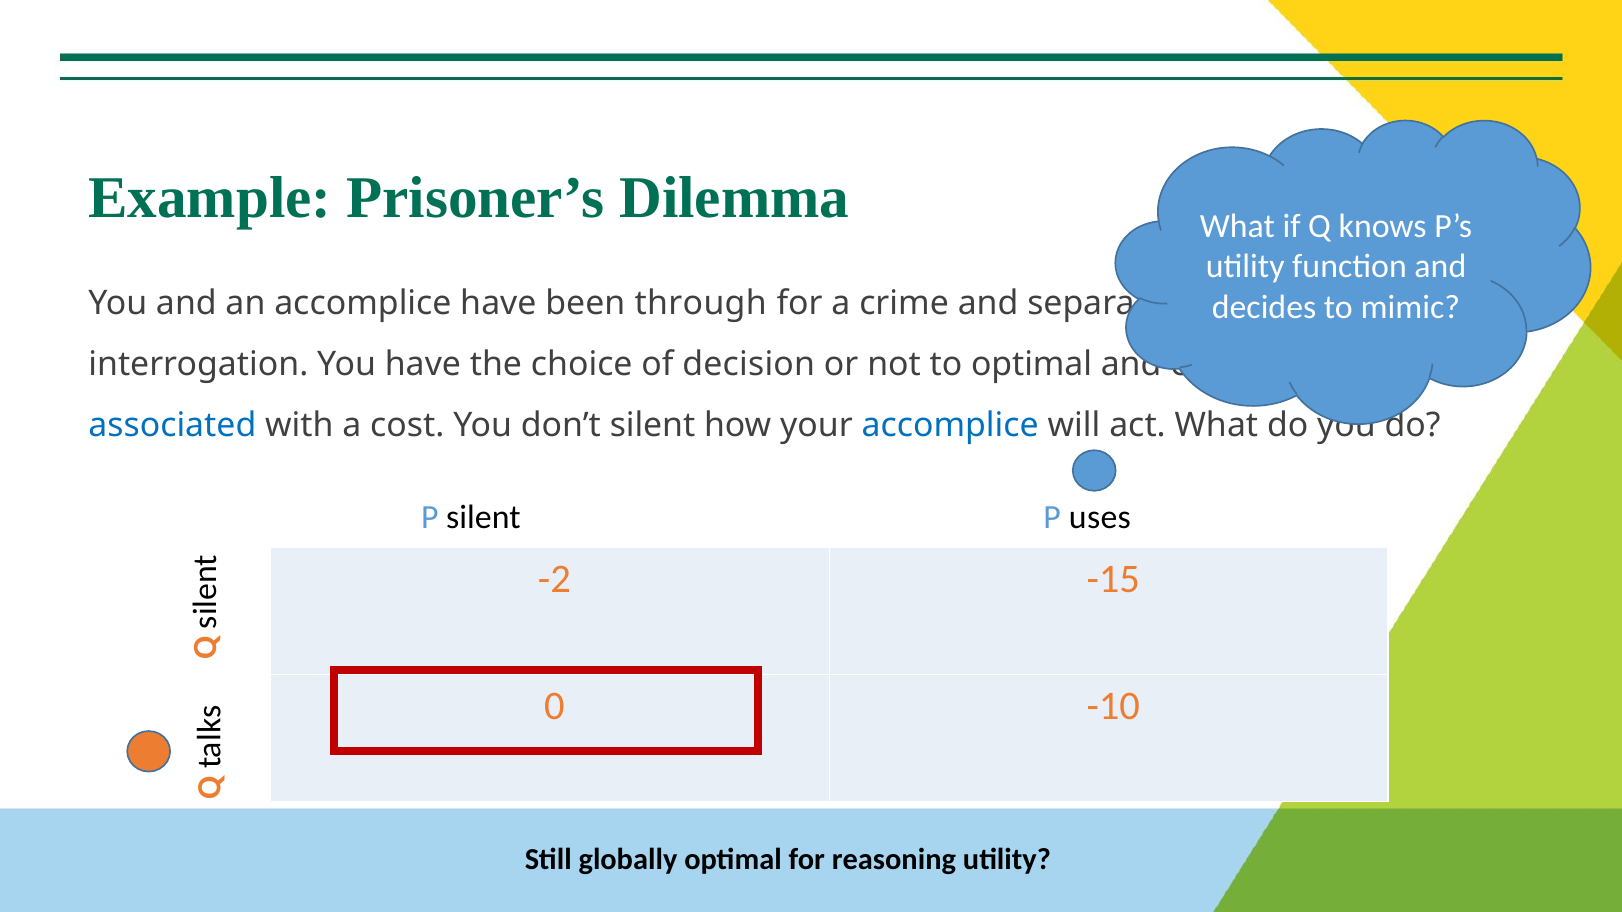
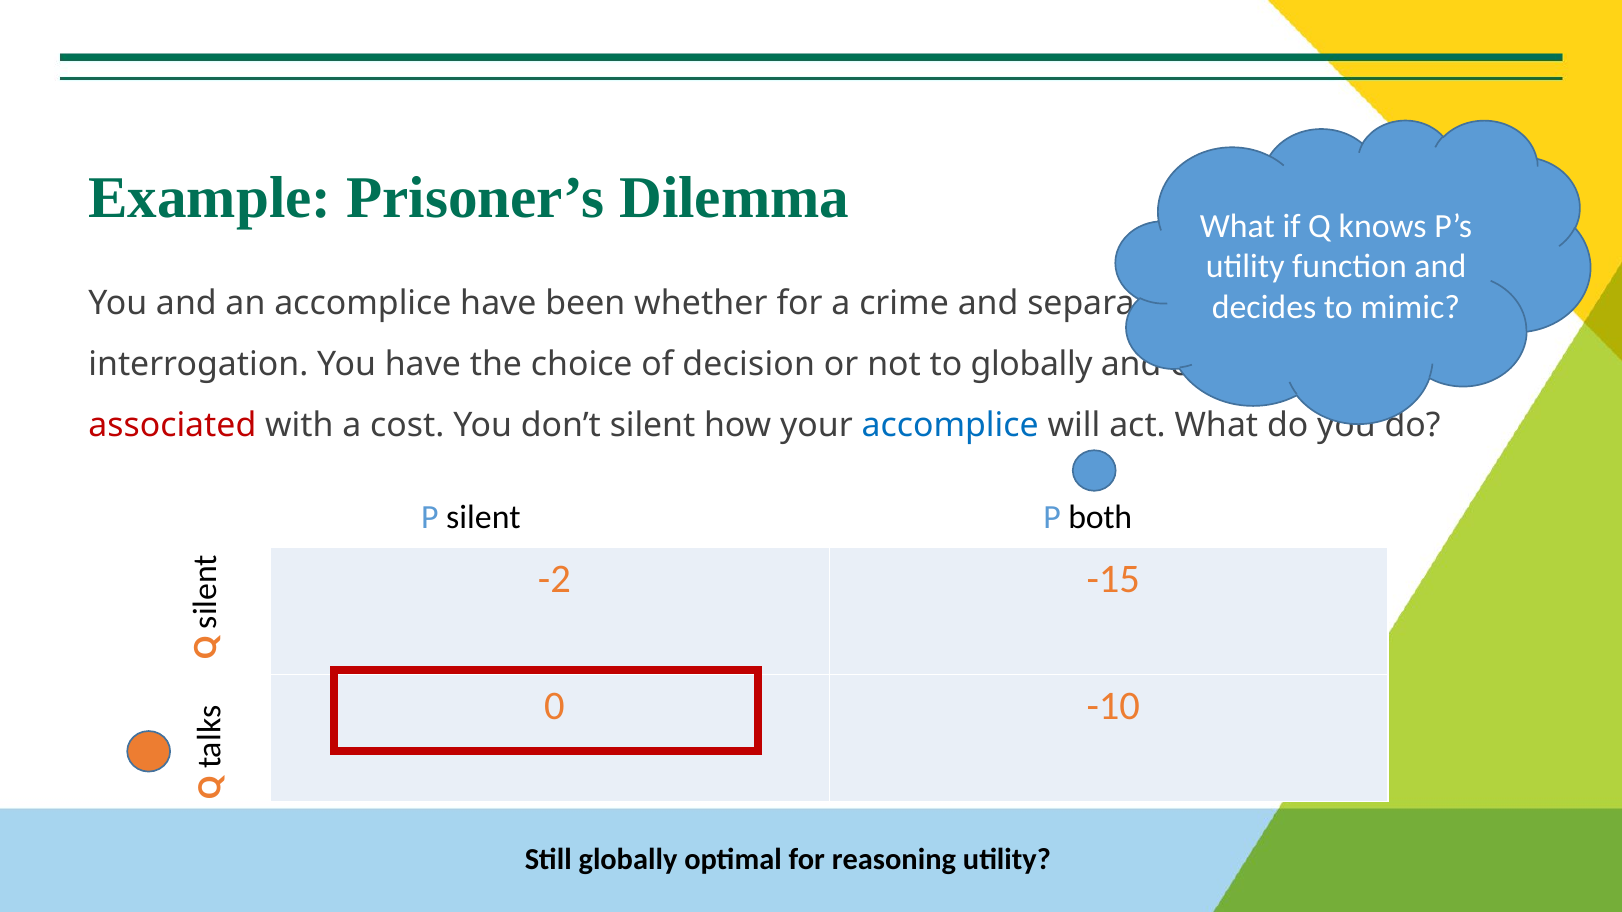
through: through -> whether (701, 304)
to optimal: optimal -> globally (1032, 365)
associated colour: blue -> red (172, 425)
uses: uses -> both (1100, 518)
